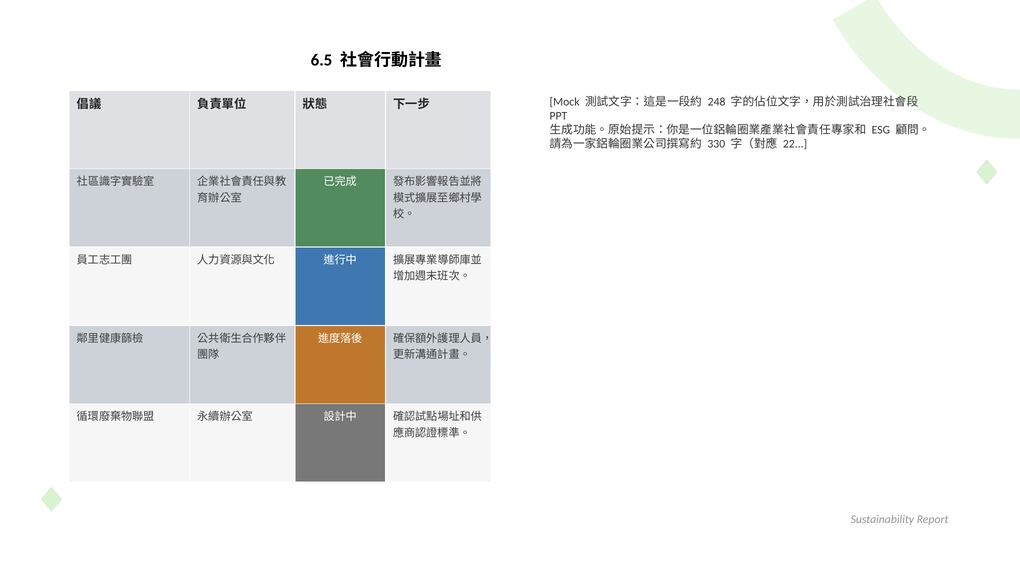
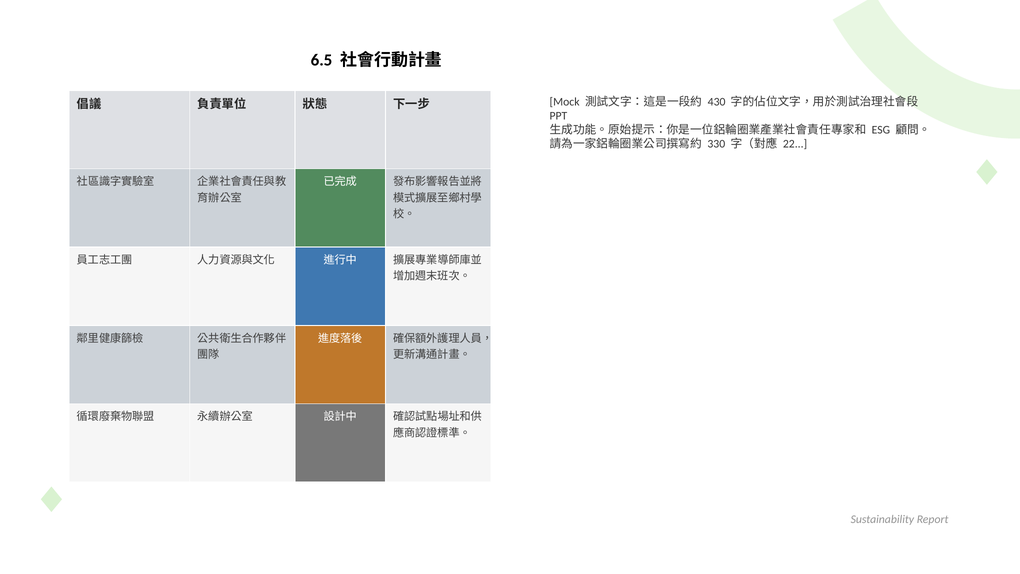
248: 248 -> 430 (717, 102)
